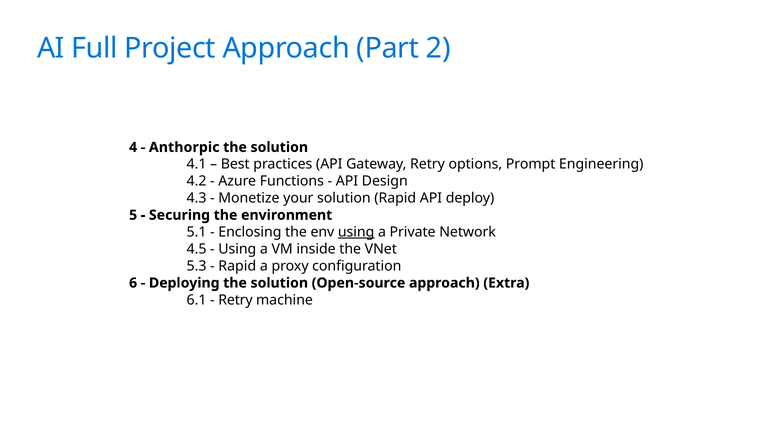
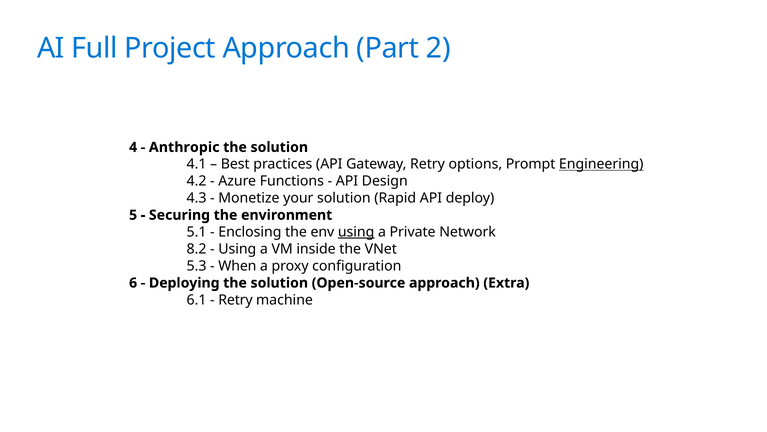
Anthorpic: Anthorpic -> Anthropic (184, 147)
Engineering underline: none -> present (601, 164)
4.5: 4.5 -> 8.2 (197, 249)
Rapid: Rapid -> When (237, 266)
